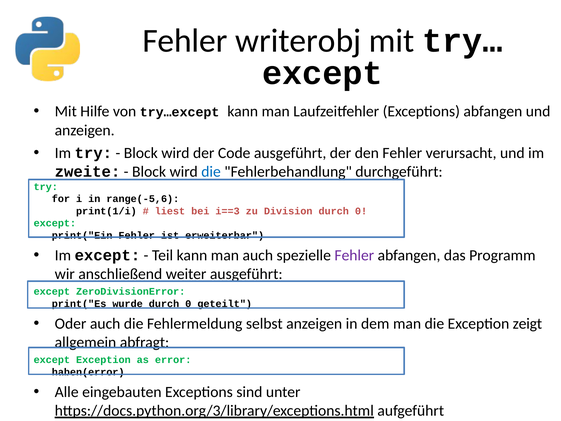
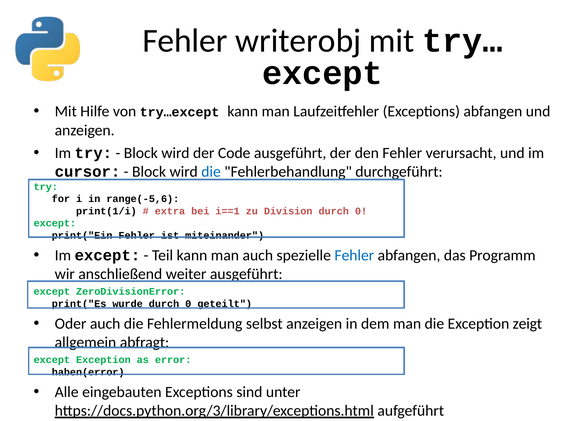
zweite: zweite -> cursor (87, 172)
liest: liest -> extra (170, 211)
i==3: i==3 -> i==1 (228, 211)
erweiterbar: erweiterbar -> miteinander (225, 235)
Fehler colour: purple -> blue (354, 255)
